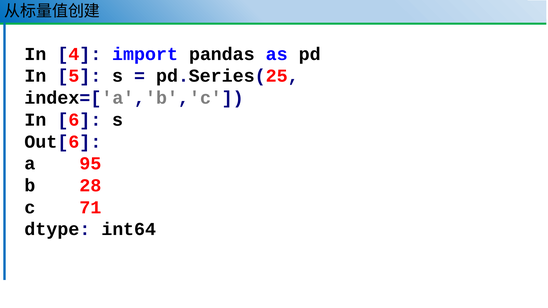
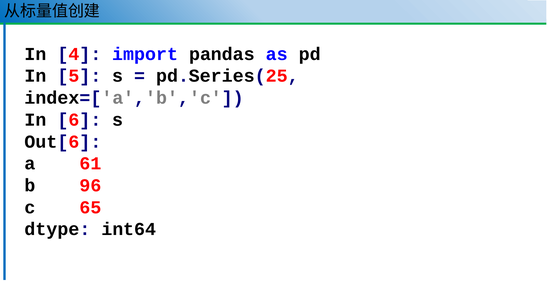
95: 95 -> 61 (90, 164)
28: 28 -> 96 (90, 186)
71: 71 -> 65 (90, 208)
